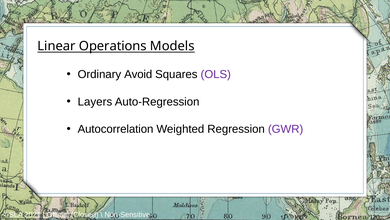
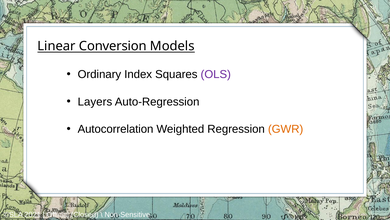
Operations: Operations -> Conversion (113, 46)
Avoid: Avoid -> Index (138, 74)
GWR colour: purple -> orange (286, 129)
